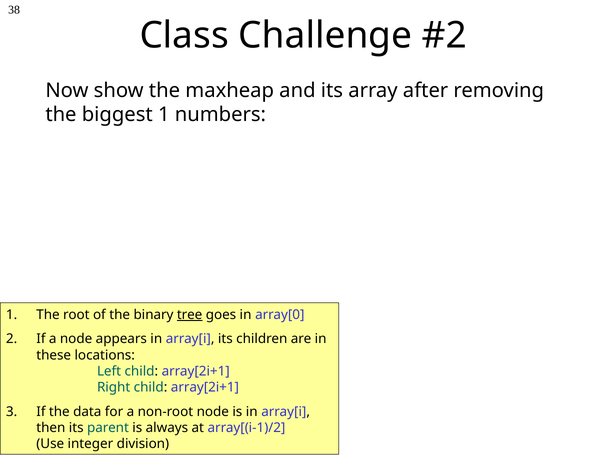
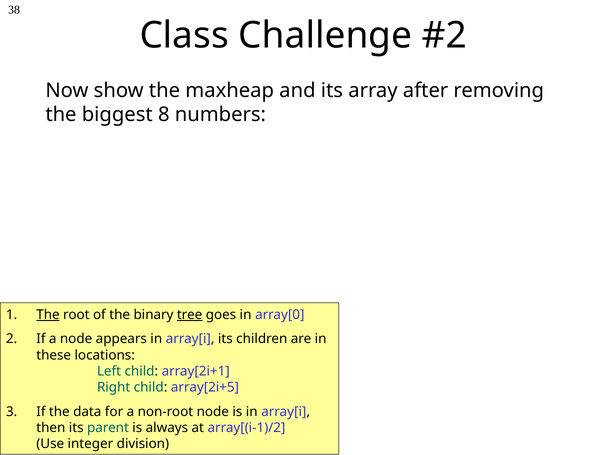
biggest 1: 1 -> 8 (164, 115)
The underline: none -> present (48, 315)
Right child array[2i+1: array[2i+1 -> array[2i+5 (205, 388)
